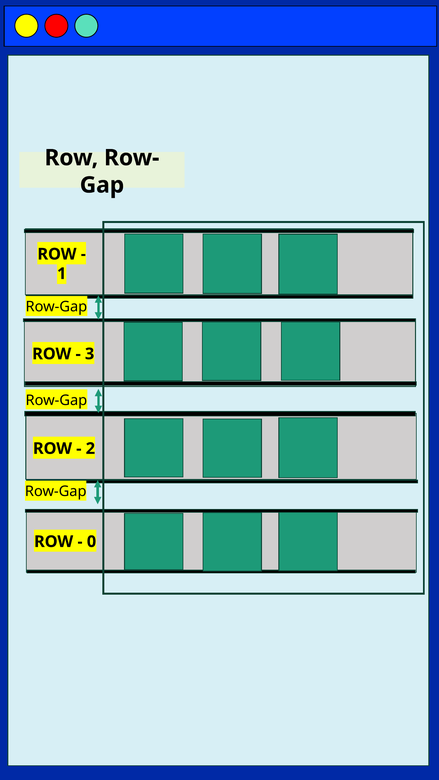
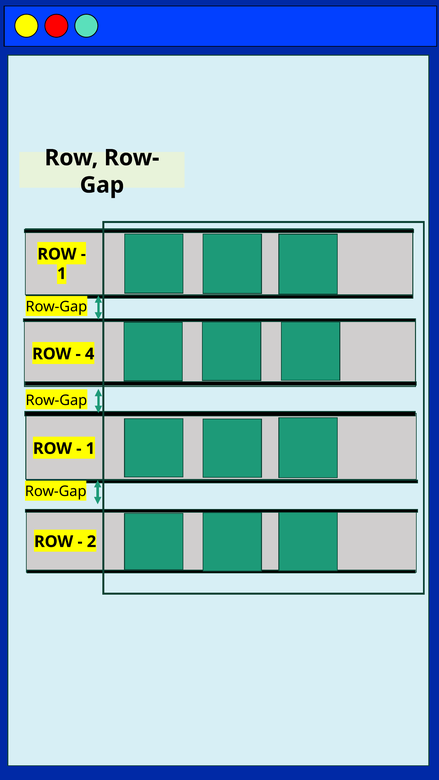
3: 3 -> 4 (90, 354)
2: 2 -> 1 (90, 449)
0: 0 -> 2 (91, 542)
